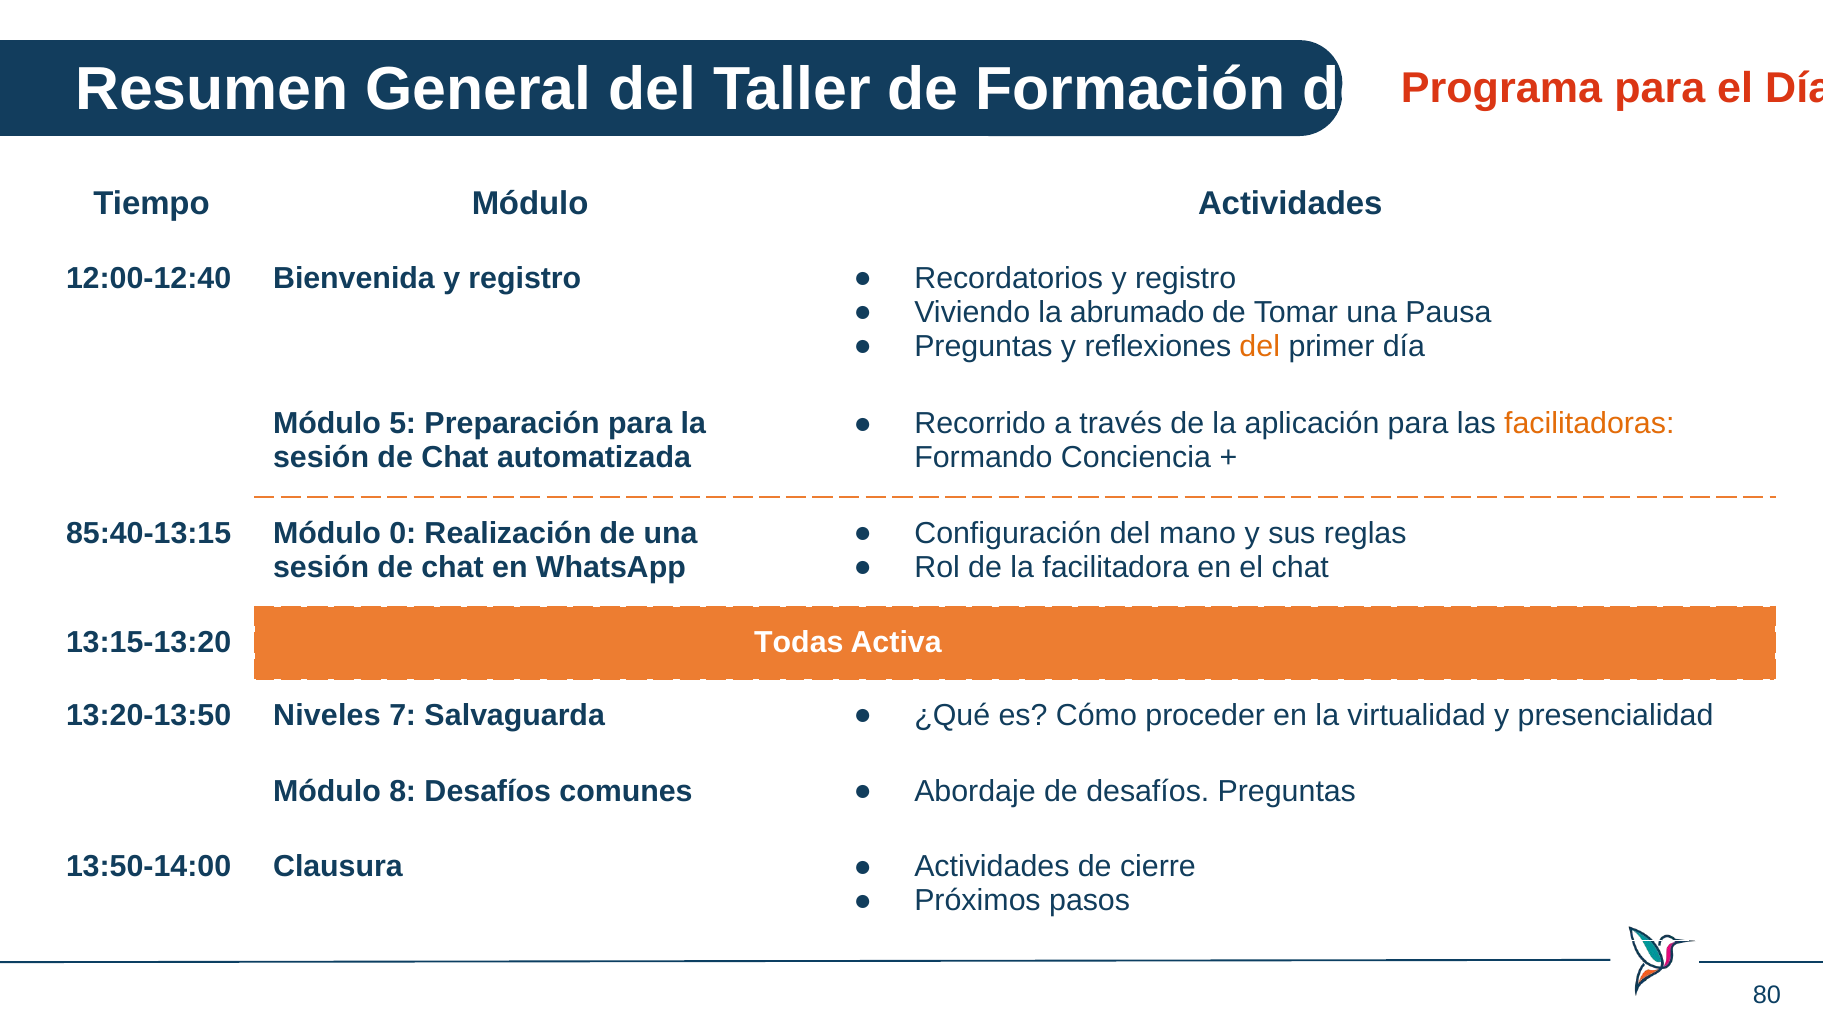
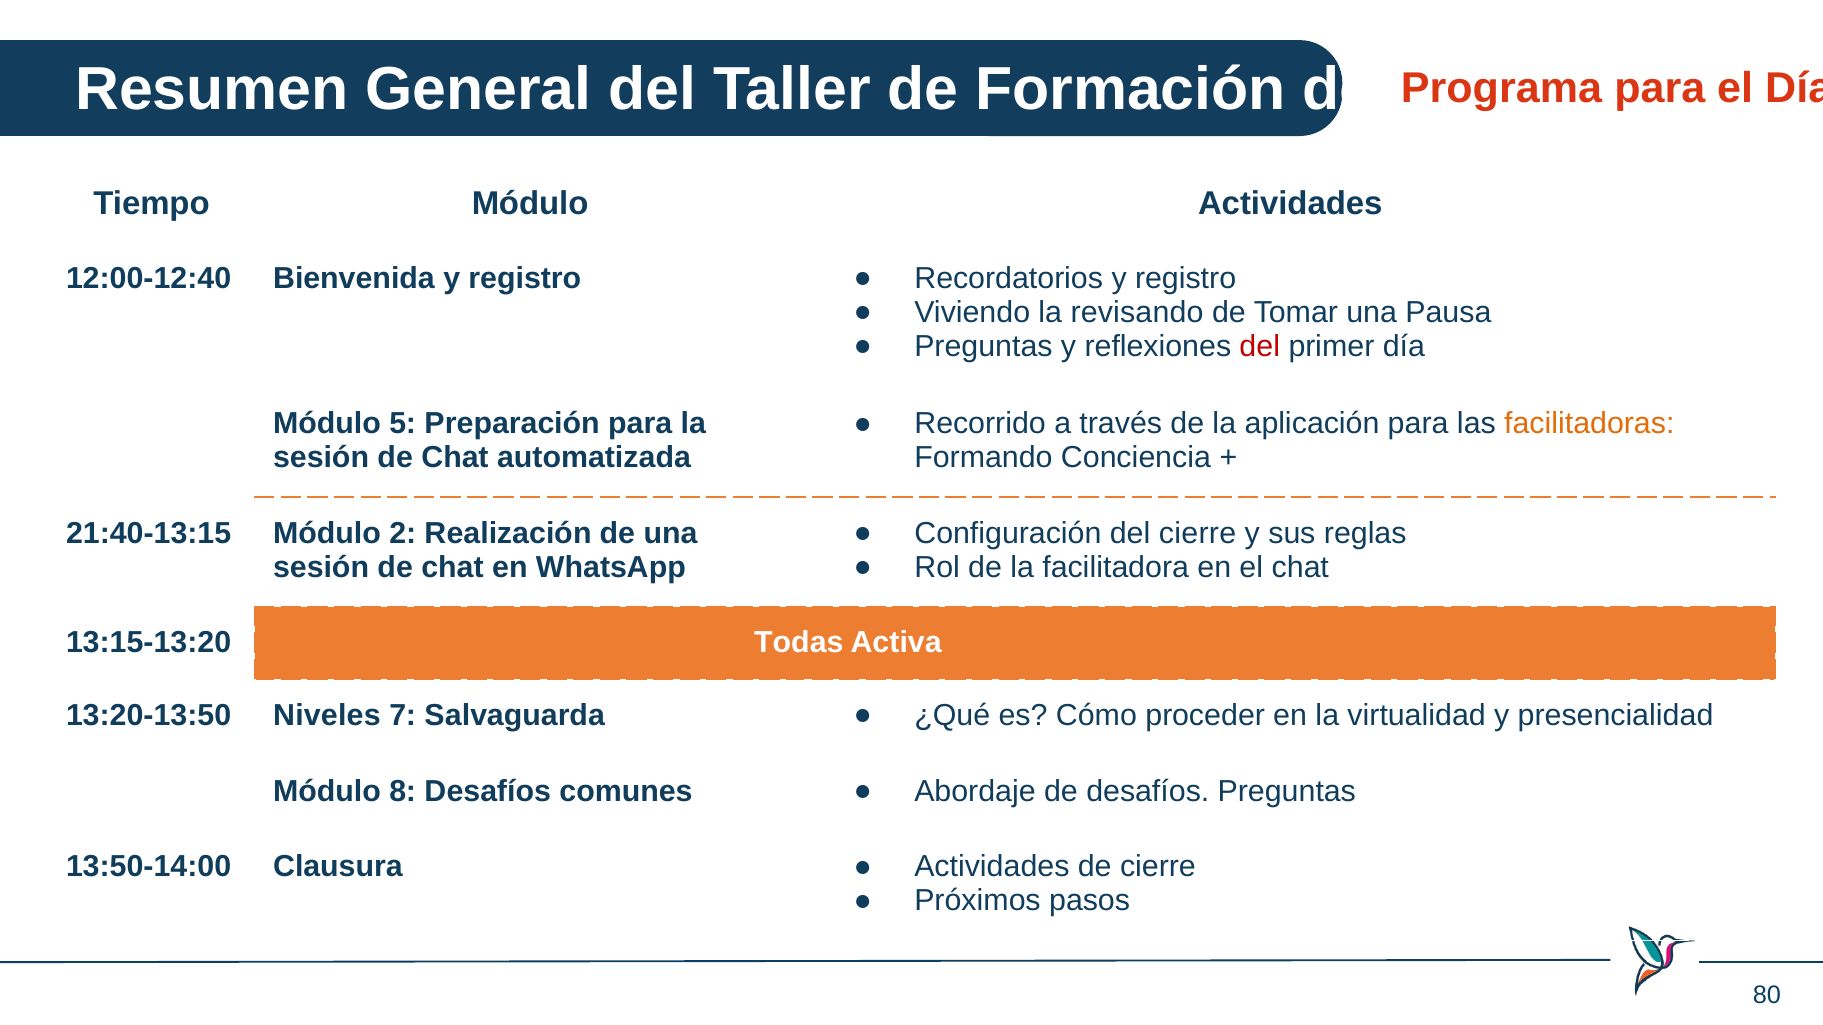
abrumado: abrumado -> revisando (1137, 312)
del colour: orange -> red (1260, 346)
85:40-13:15: 85:40-13:15 -> 21:40-13:15 (149, 533)
Módulo 0: 0 -> 2 (403, 533)
del mano: mano -> cierre (1198, 533)
